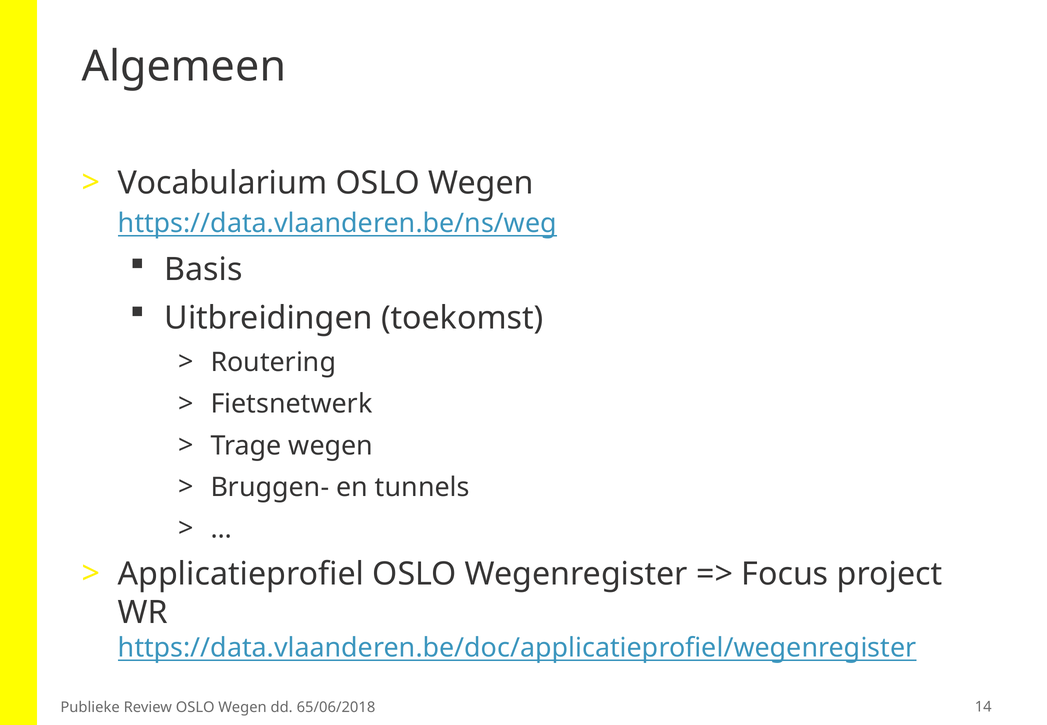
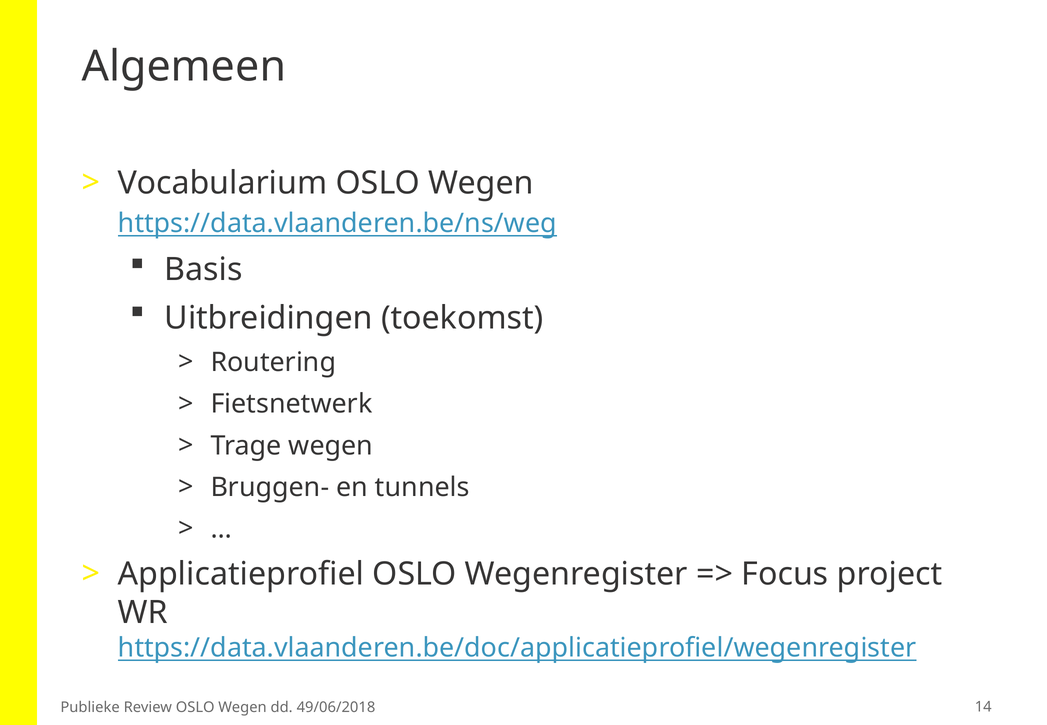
65/06/2018: 65/06/2018 -> 49/06/2018 (336, 707)
